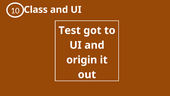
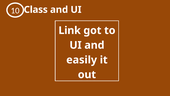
Test: Test -> Link (70, 30)
origin: origin -> easily (82, 60)
